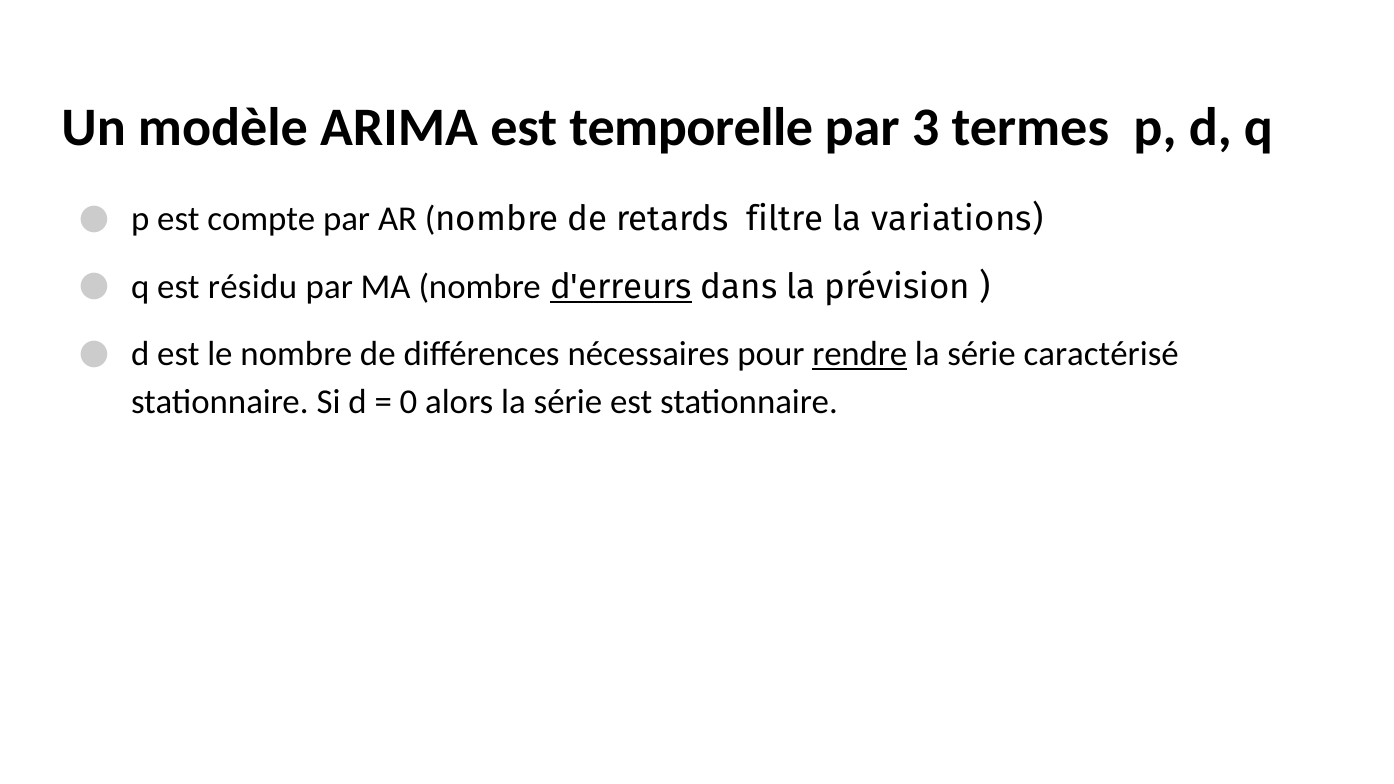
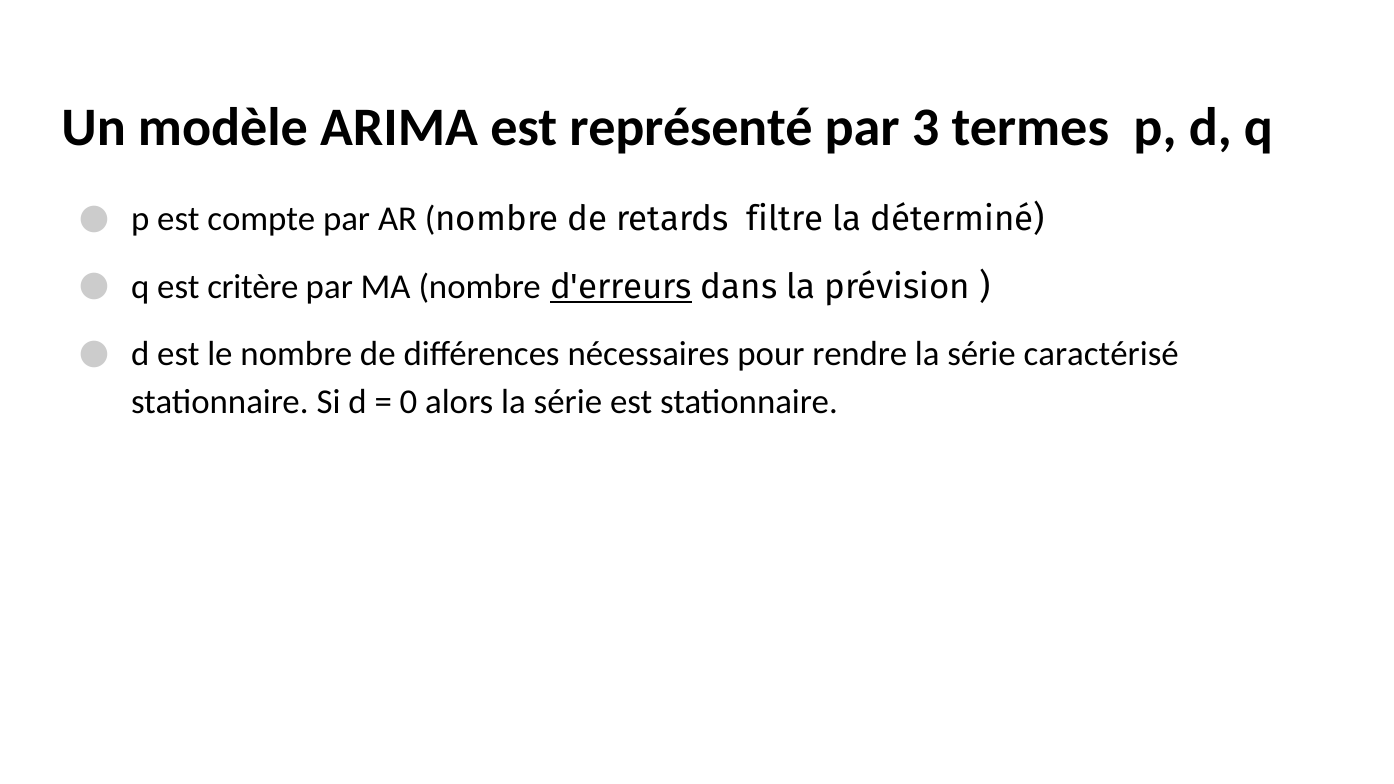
temporelle: temporelle -> représenté (691, 128)
variations: variations -> déterminé (958, 219)
résidu: résidu -> critère (253, 287)
rendre underline: present -> none (860, 354)
